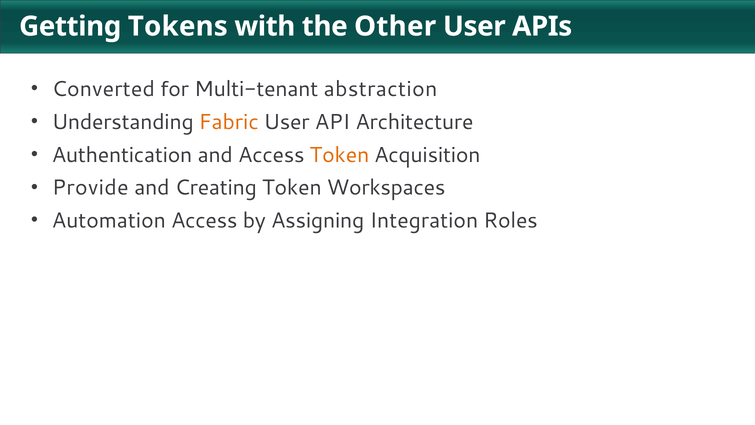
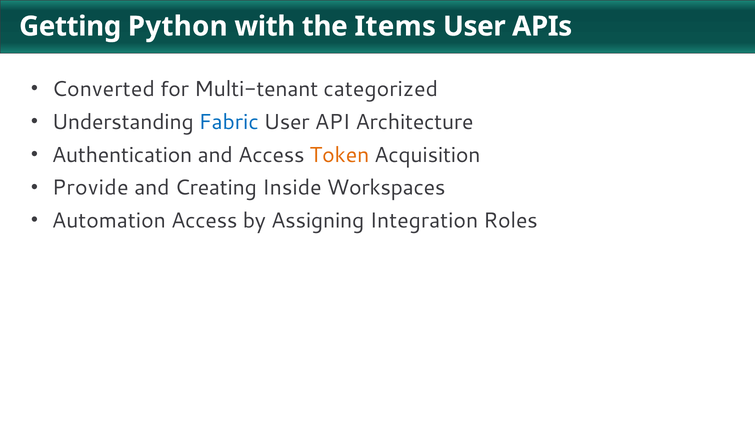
Tokens: Tokens -> Python (178, 26)
Other: Other -> Items (395, 26)
abstraction: abstraction -> categorized (381, 89)
Fabric colour: orange -> blue (229, 122)
Creating Token: Token -> Inside (292, 188)
